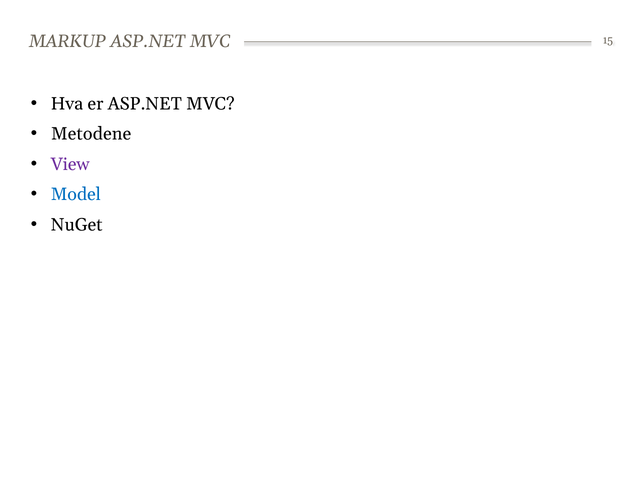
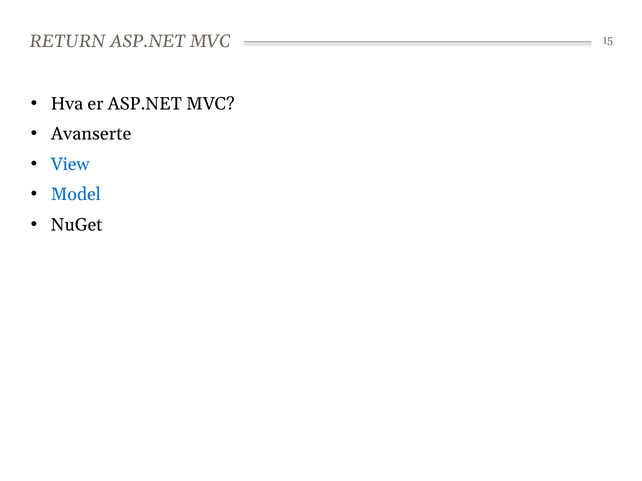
MARKUP: MARKUP -> RETURN (67, 41)
Metodene: Metodene -> Avanserte (91, 134)
View colour: purple -> blue (70, 164)
